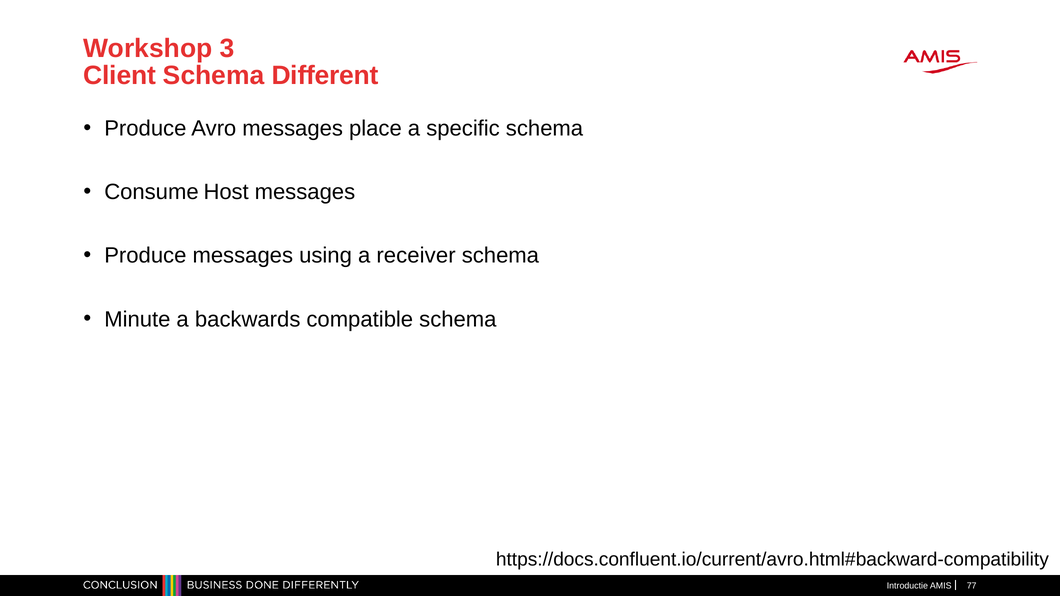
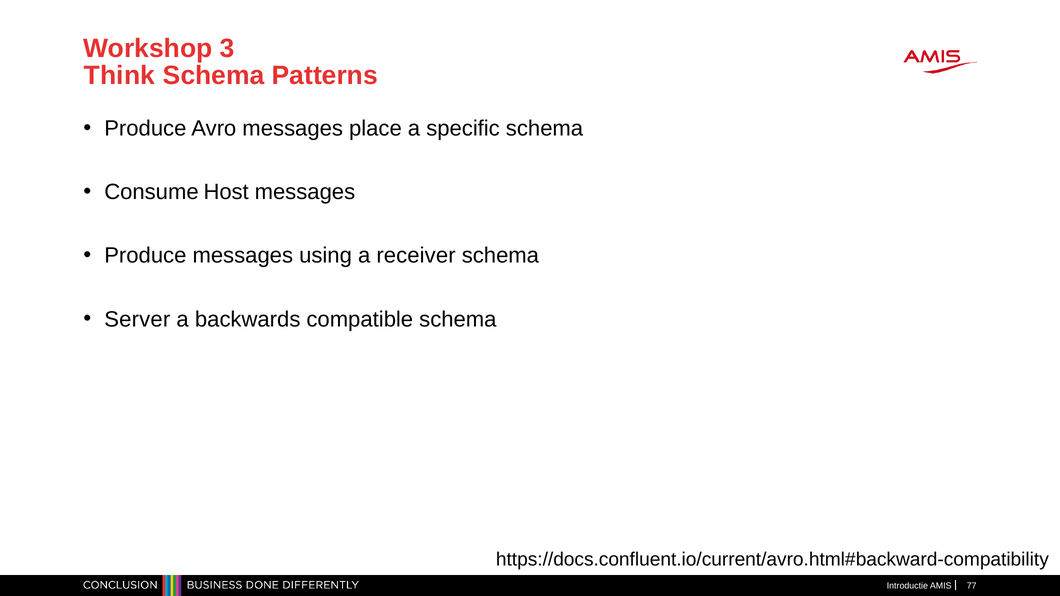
Client: Client -> Think (119, 75)
Different: Different -> Patterns (325, 75)
Minute: Minute -> Server (137, 319)
